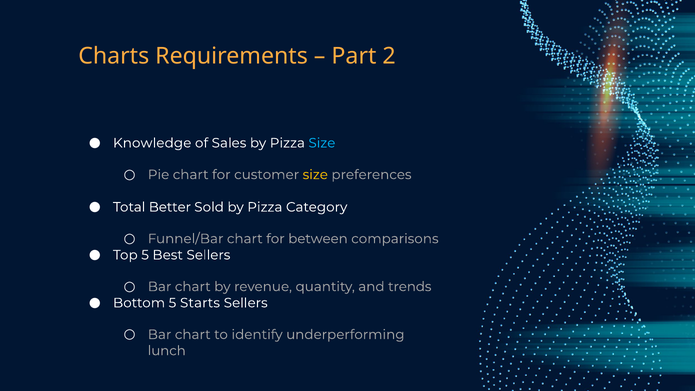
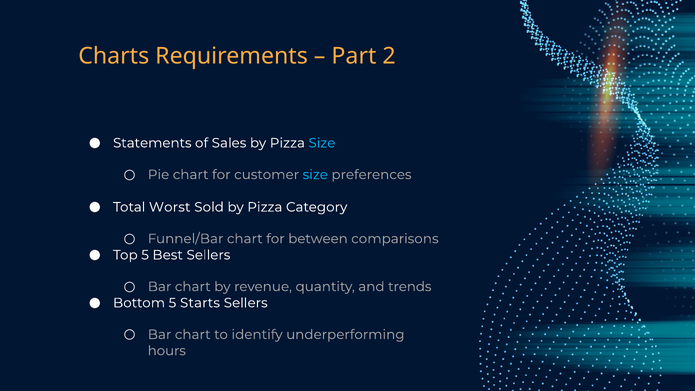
Knowledge: Knowledge -> Statements (152, 143)
size colour: yellow -> light blue (315, 175)
Better: Better -> Worst (170, 207)
lunch: lunch -> hours (167, 351)
